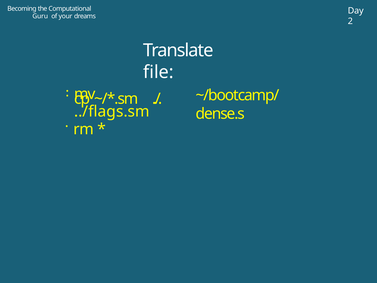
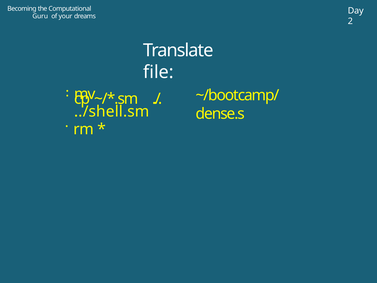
../flags.sm: ../flags.sm -> ../shell.sm (112, 111)
